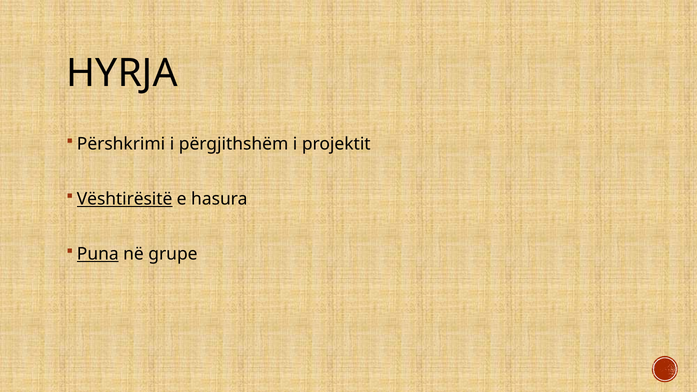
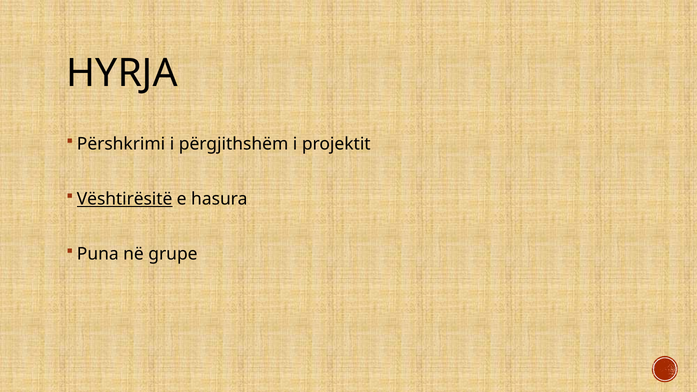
Puna underline: present -> none (98, 254)
